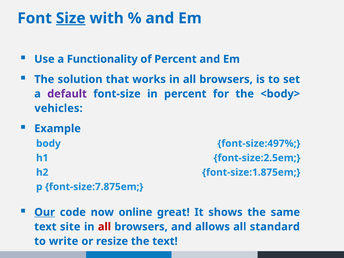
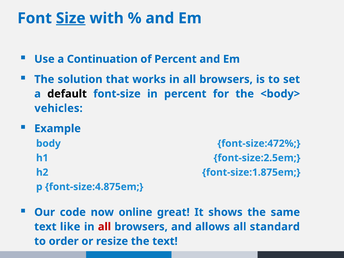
Functionality: Functionality -> Continuation (102, 59)
default colour: purple -> black (67, 94)
font-size:497%: font-size:497% -> font-size:472% (259, 143)
font-size:7.875em: font-size:7.875em -> font-size:4.875em (94, 187)
Our underline: present -> none (45, 212)
site: site -> like (70, 227)
write: write -> order (64, 241)
